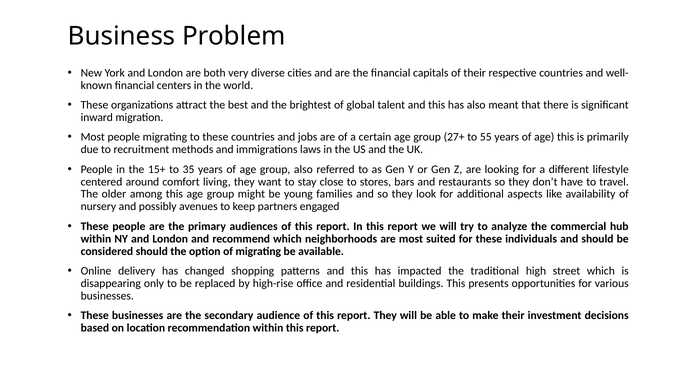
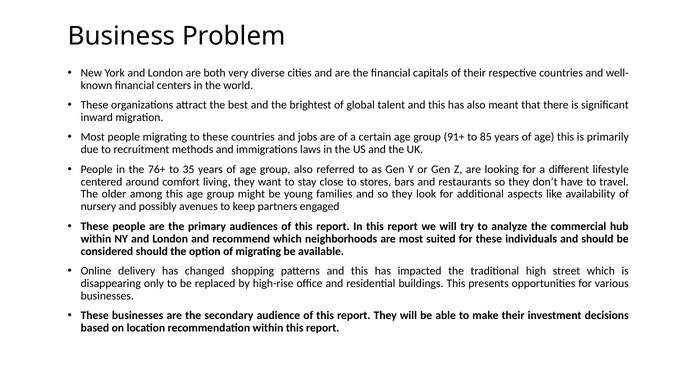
27+: 27+ -> 91+ (454, 137)
55: 55 -> 85 (486, 137)
15+: 15+ -> 76+ (157, 169)
